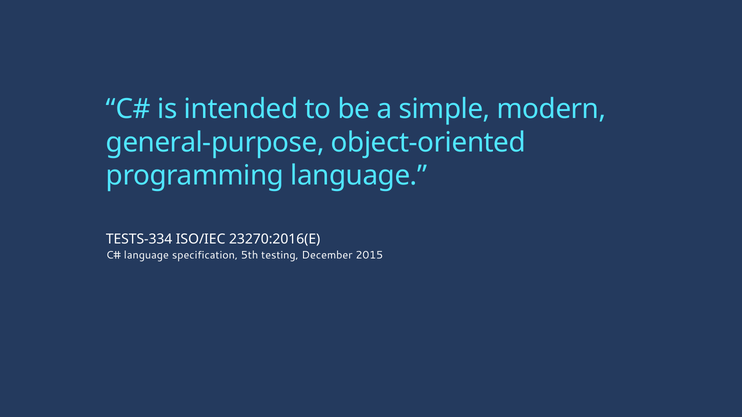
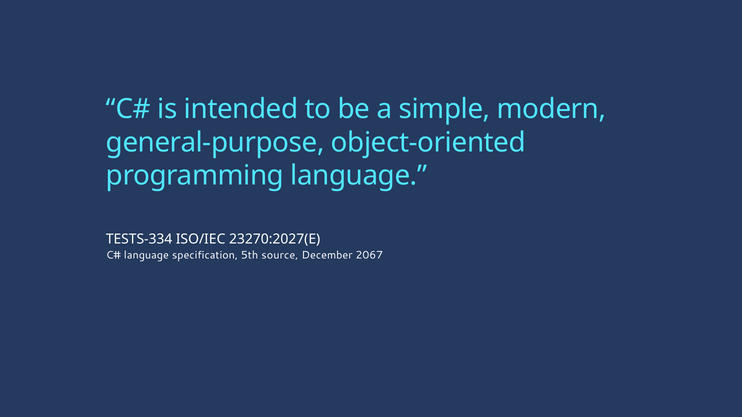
23270:2016(E: 23270:2016(E -> 23270:2027(E (275, 239)
testing: testing -> source (280, 255)
2015: 2015 -> 2067 (369, 255)
